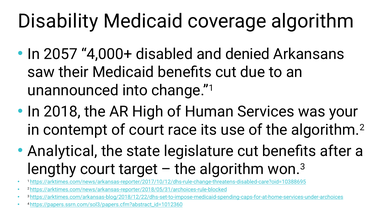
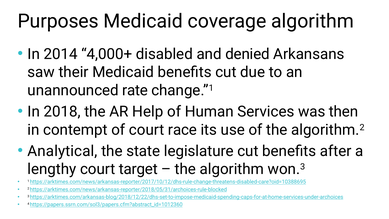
Disability: Disability -> Purposes (58, 21)
2057: 2057 -> 2014 (61, 54)
into: into -> rate (135, 90)
High: High -> Help (148, 112)
your: your -> then (344, 112)
